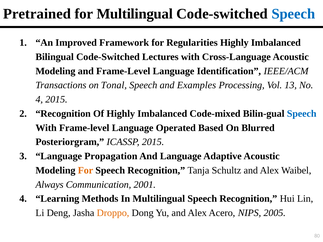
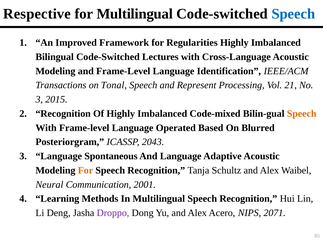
Pretrained: Pretrained -> Respective (37, 14)
Examples: Examples -> Represent (197, 85)
13: 13 -> 21 (291, 85)
4: 4 -> 3 (39, 100)
Speech colour: blue -> orange (302, 114)
ICASSP 2015: 2015 -> 2043 (153, 142)
Propagation: Propagation -> Spontaneous (111, 156)
Always: Always -> Neural (49, 185)
Droppo colour: orange -> purple (113, 213)
2005: 2005 -> 2071 (275, 213)
